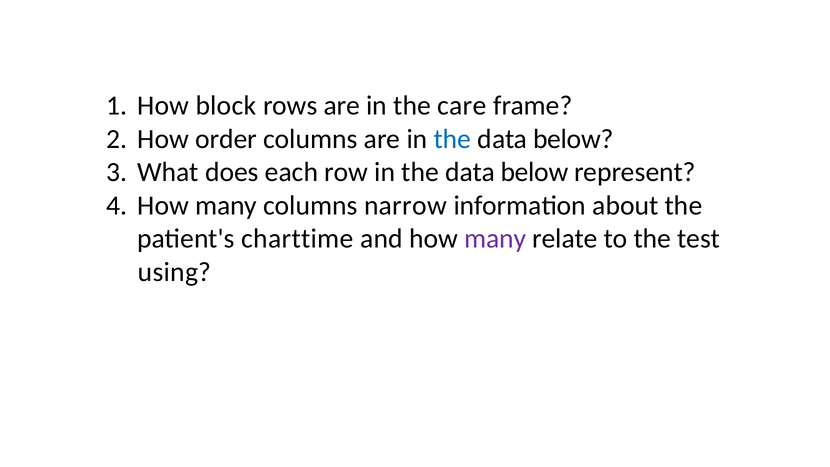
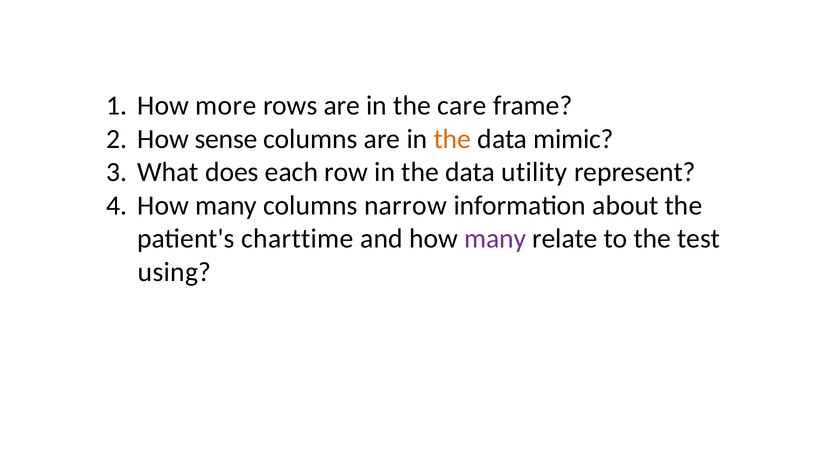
block: block -> more (226, 106)
order: order -> sense (226, 139)
the colour: blue -> orange (452, 139)
below: below -> mimic (573, 139)
below: below -> utility (534, 172)
